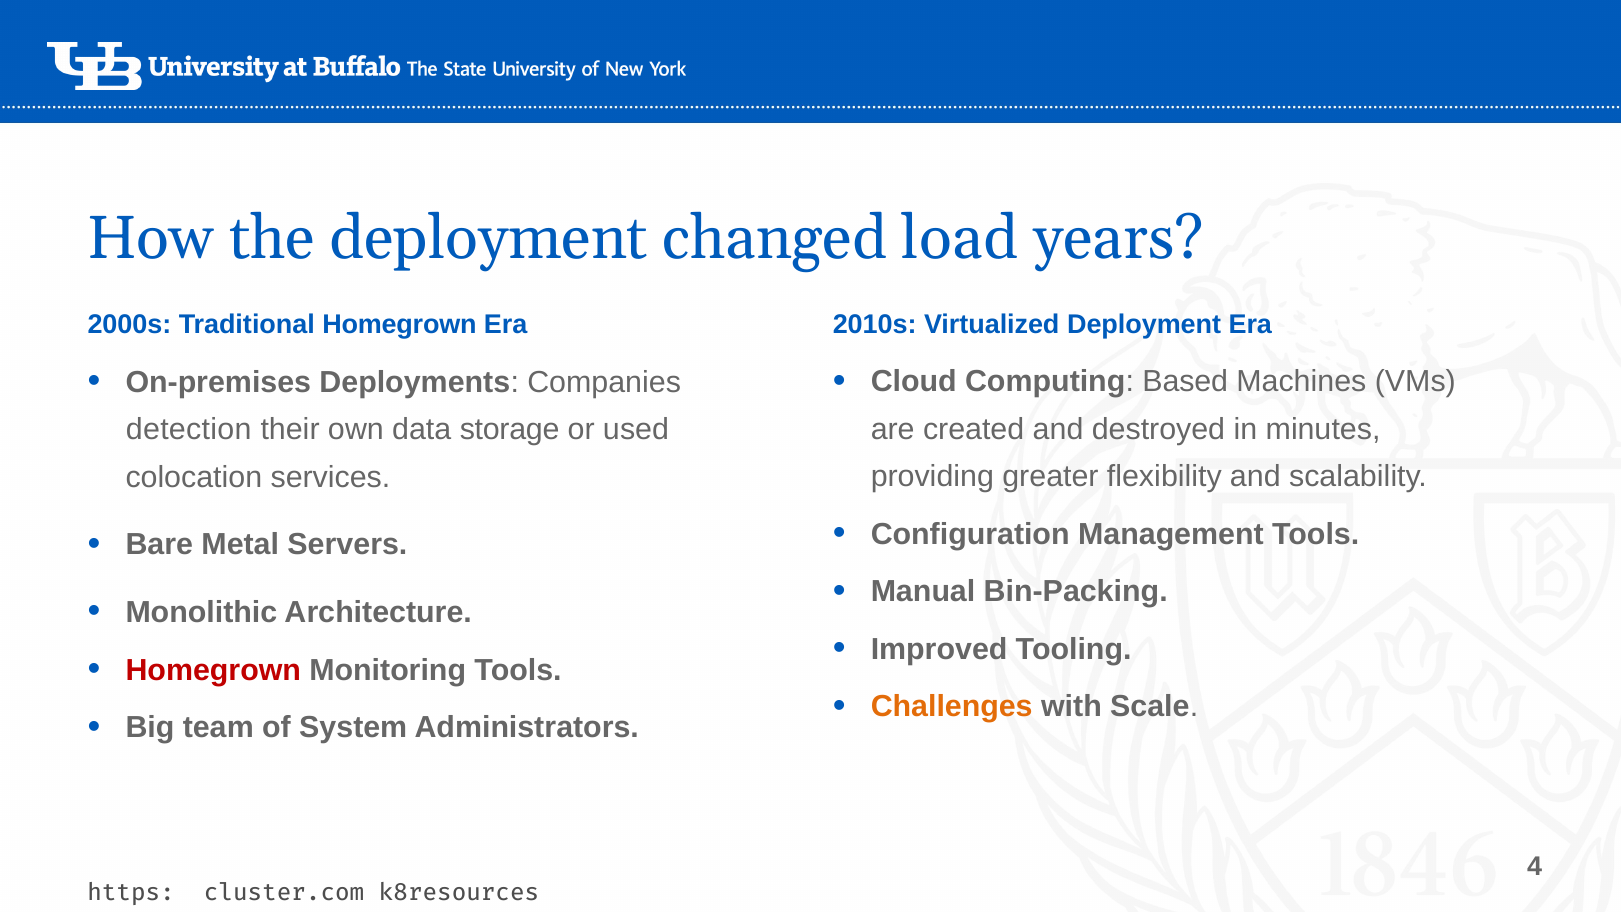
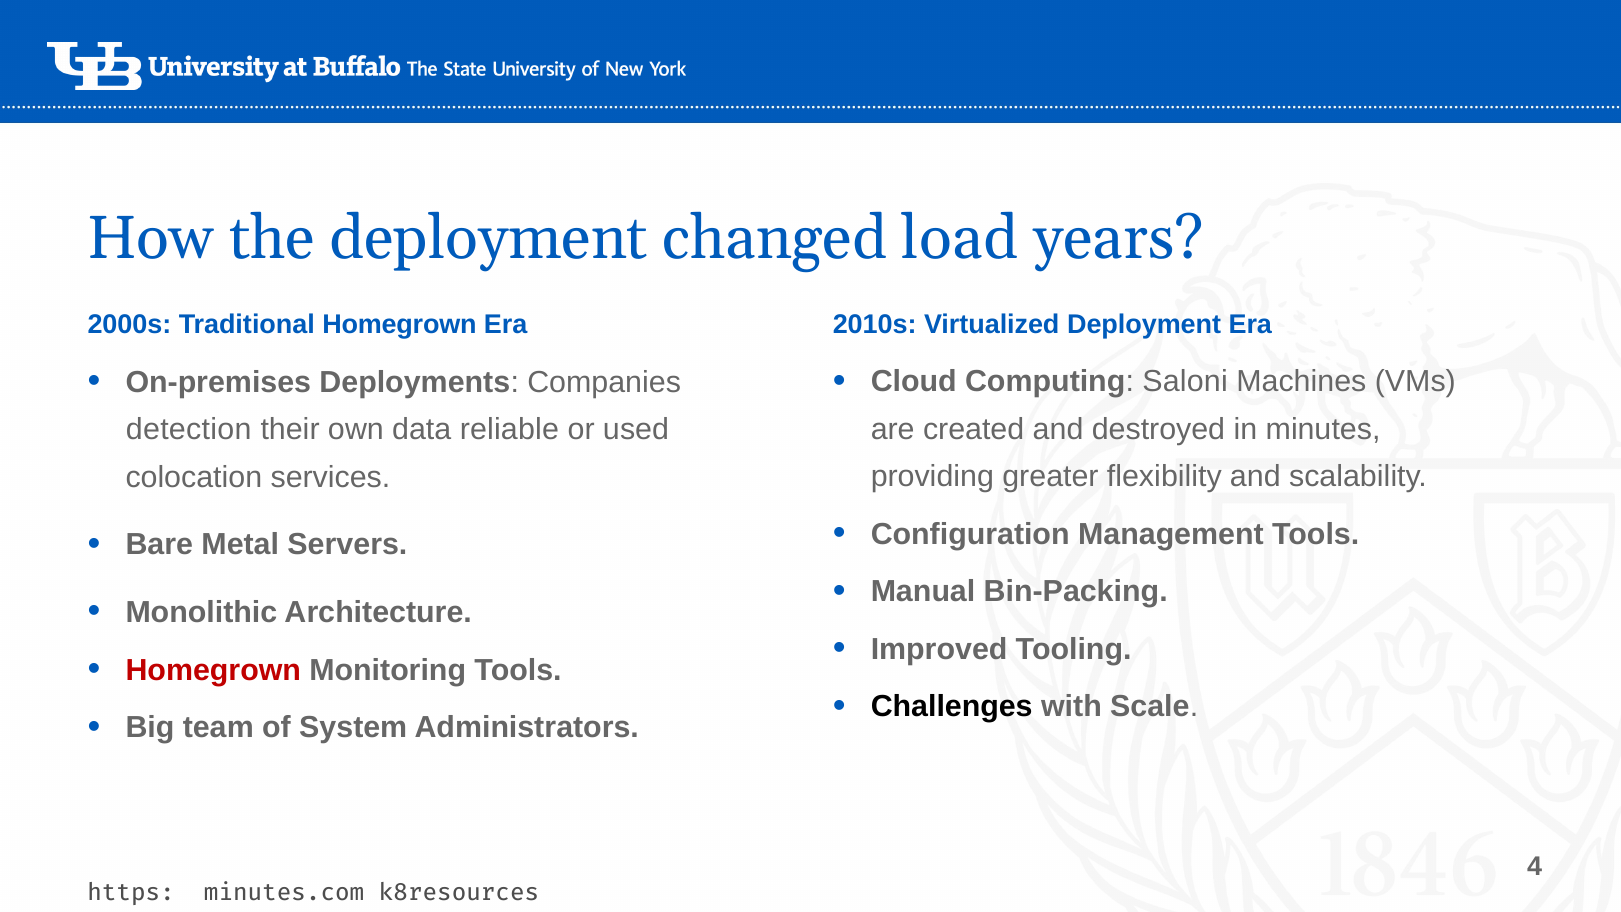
Based: Based -> Saloni (1185, 382)
storage: storage -> reliable (509, 430)
Challenges colour: orange -> black (952, 707)
https://cluster.com/k8resources: https://cluster.com/k8resources -> https://minutes.com/k8resources (313, 893)
